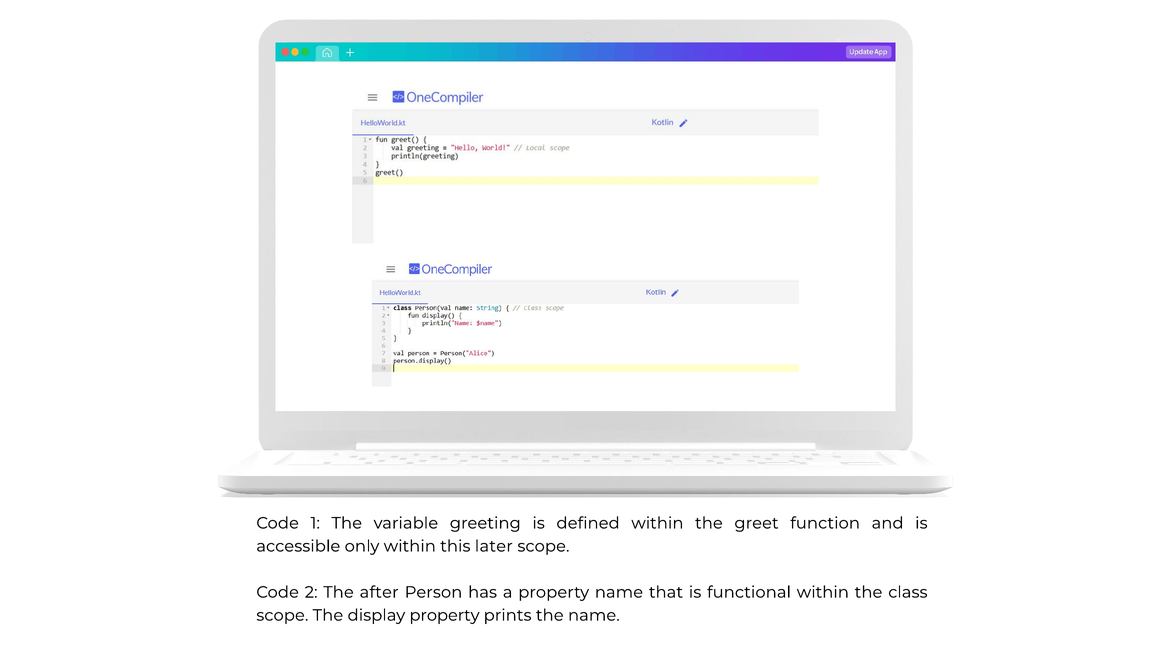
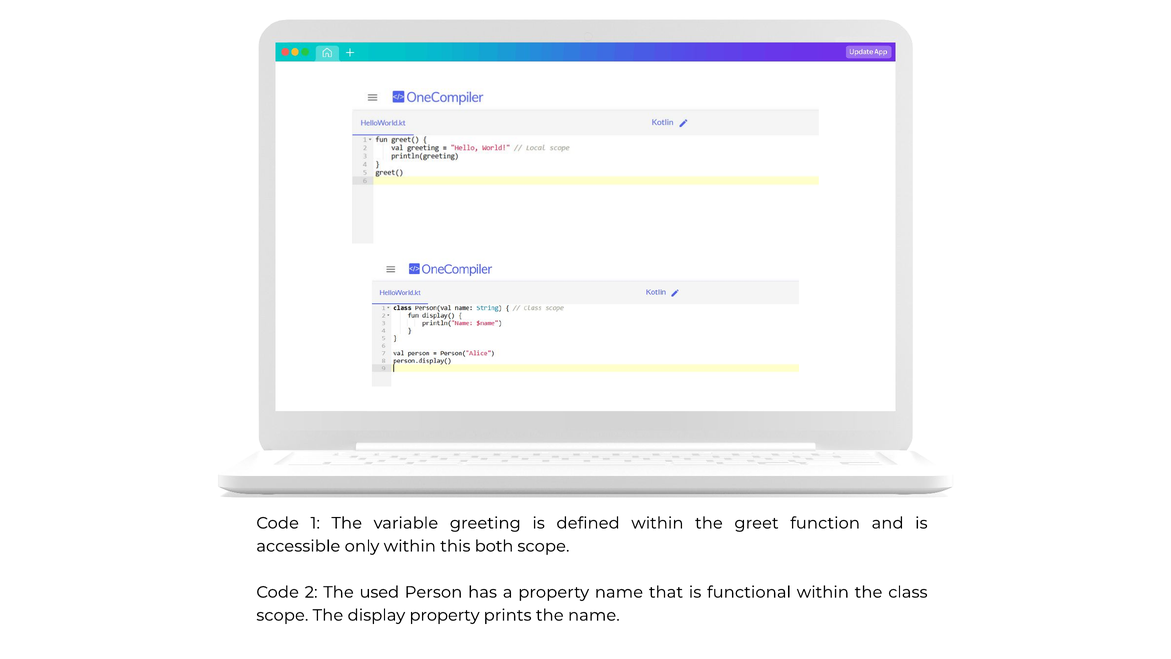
later: later -> both (494, 546)
after: after -> used (379, 592)
